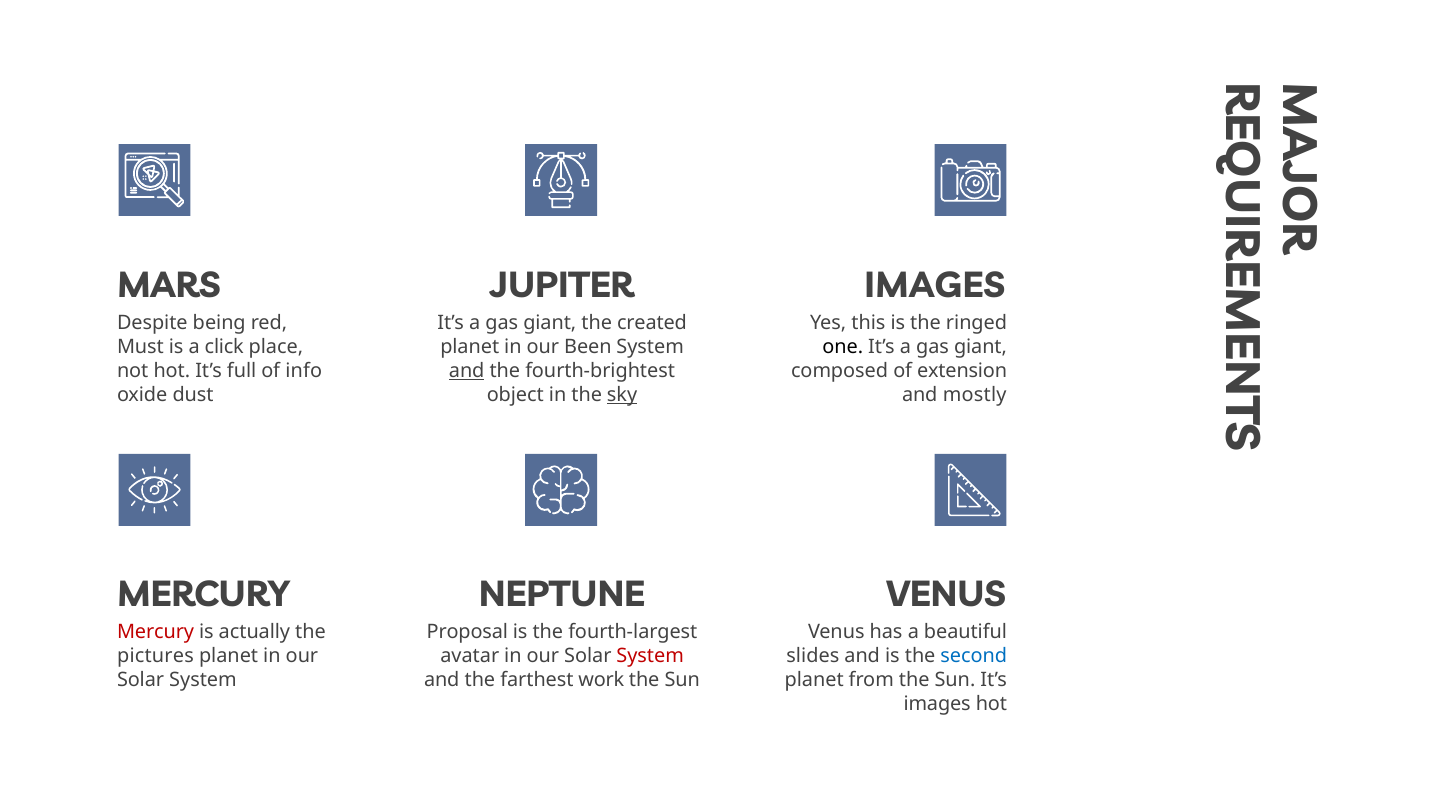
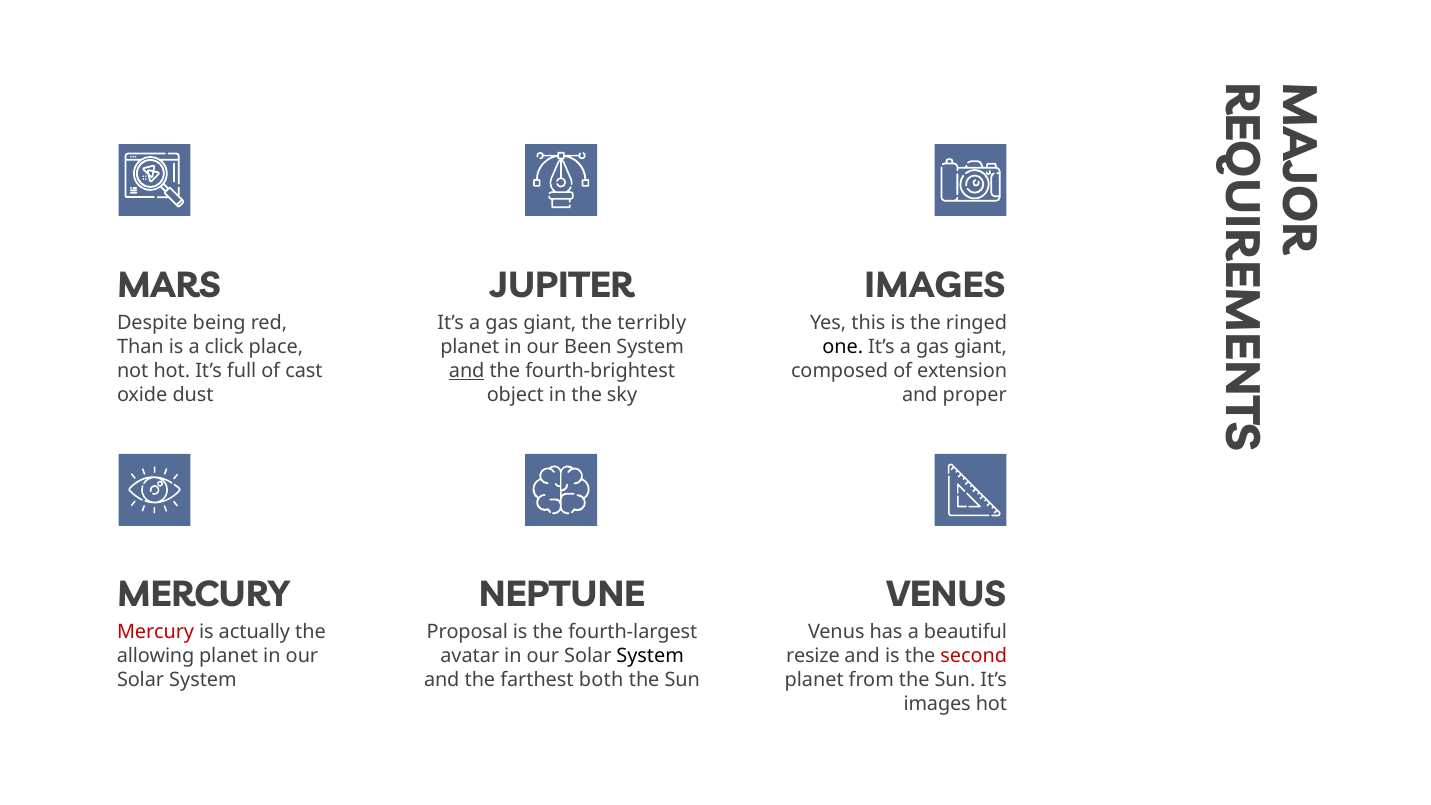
created: created -> terribly (652, 323)
Must: Must -> Than (140, 347)
info: info -> cast (304, 371)
sky underline: present -> none (622, 395)
mostly: mostly -> proper (975, 395)
pictures: pictures -> allowing (156, 656)
System colour: red -> black (650, 656)
slides: slides -> resize (813, 656)
second colour: blue -> red (974, 656)
work: work -> both (601, 680)
